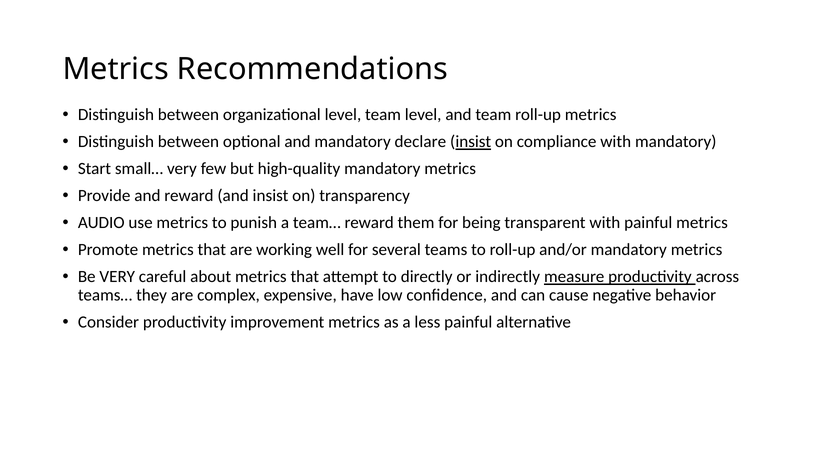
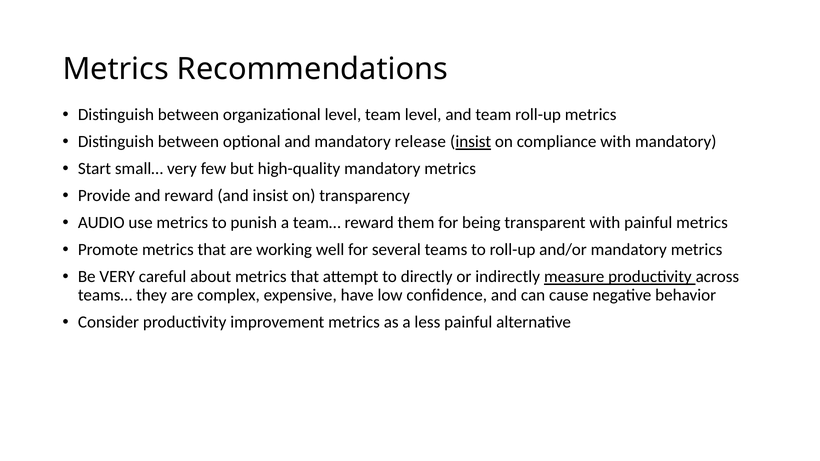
declare: declare -> release (420, 142)
